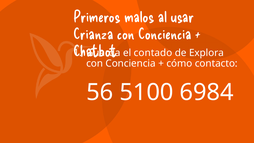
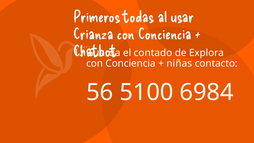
malos: malos -> todas (139, 17)
cómo: cómo -> niñas (179, 63)
